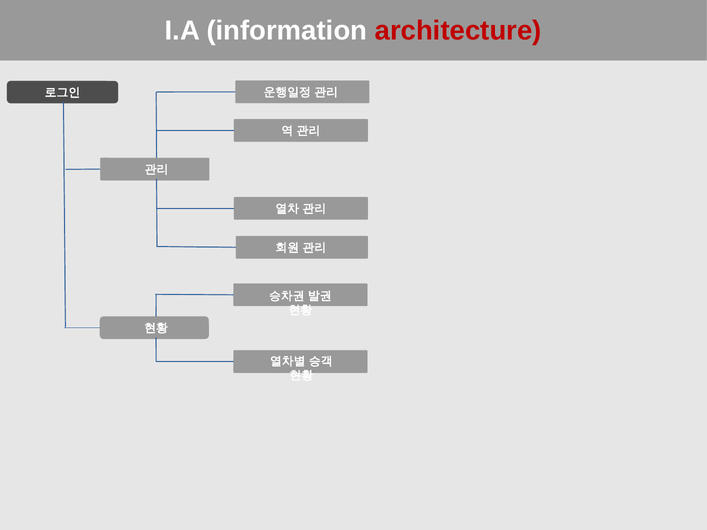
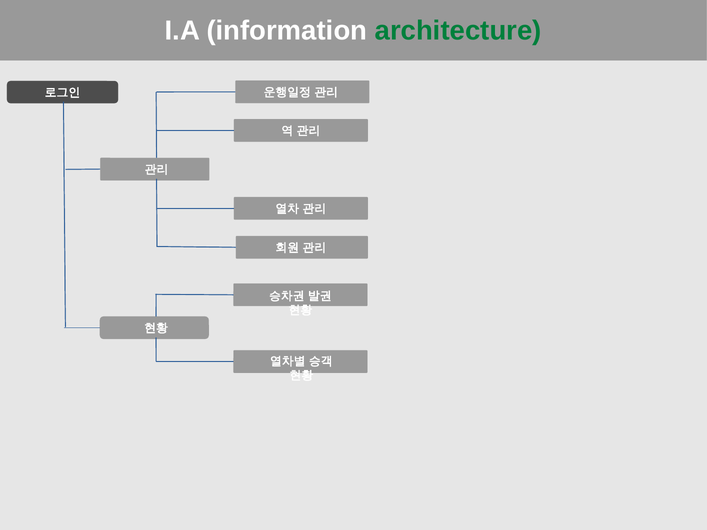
architecture colour: red -> green (458, 31)
